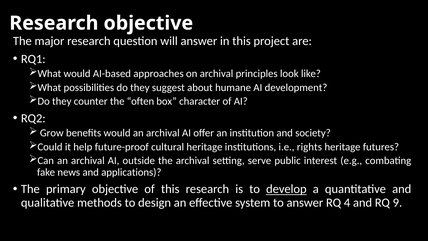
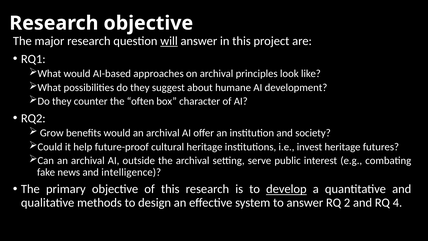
will underline: none -> present (169, 41)
rights: rights -> invest (310, 147)
applications: applications -> intelligence (131, 172)
4: 4 -> 2 (347, 202)
9: 9 -> 4 (397, 202)
